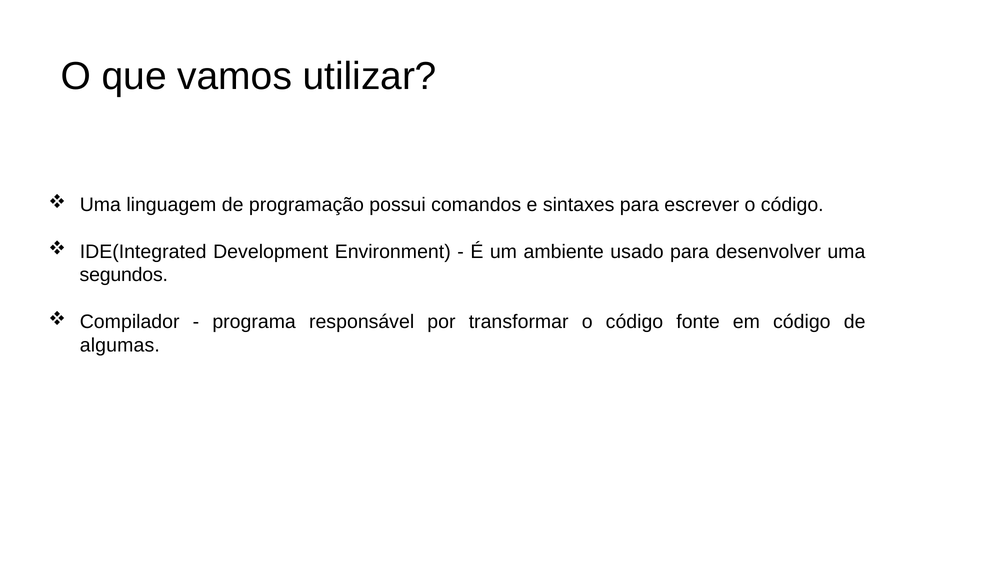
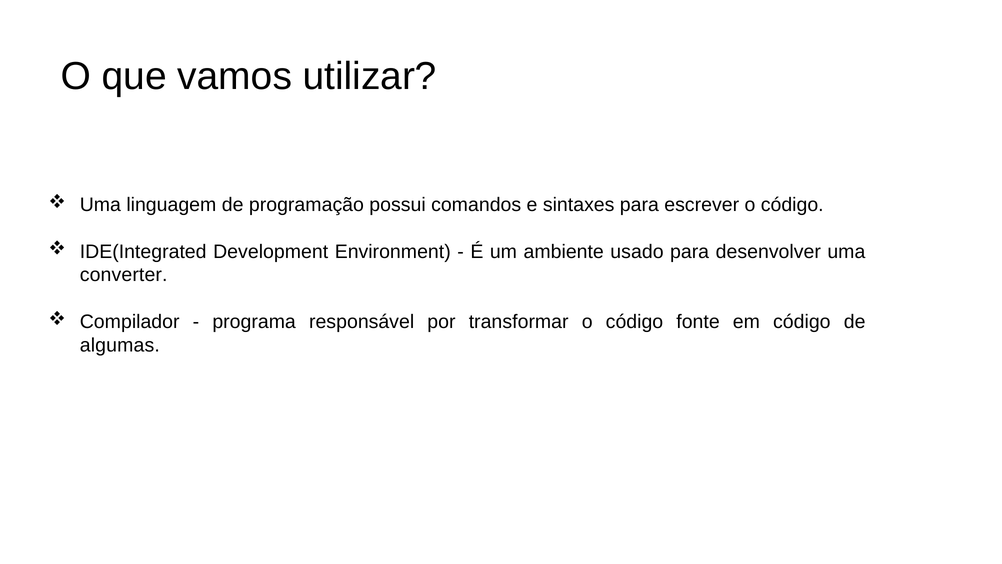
segundos: segundos -> converter (124, 275)
